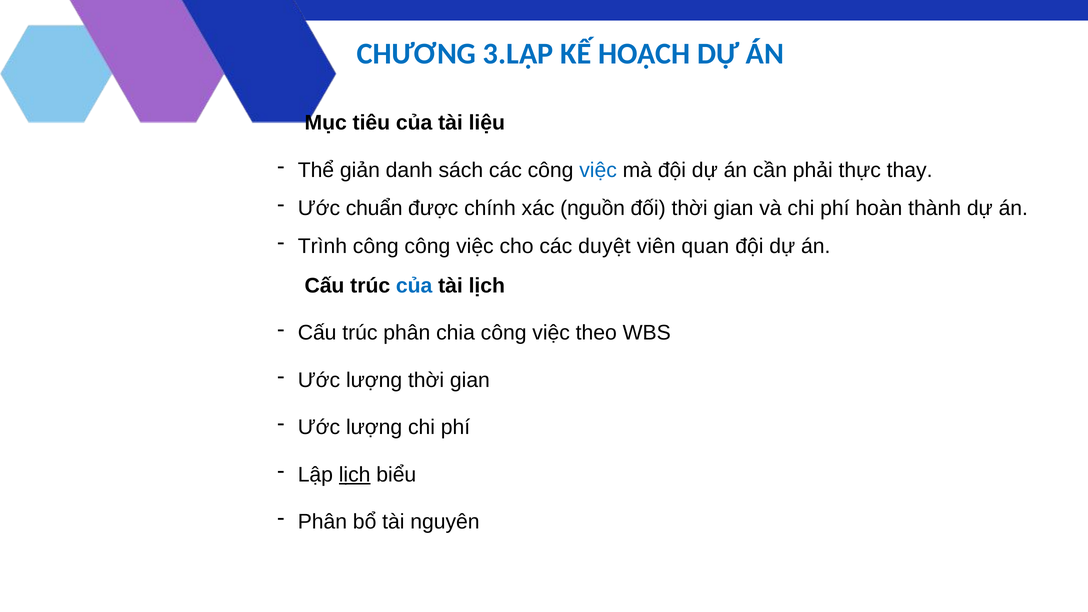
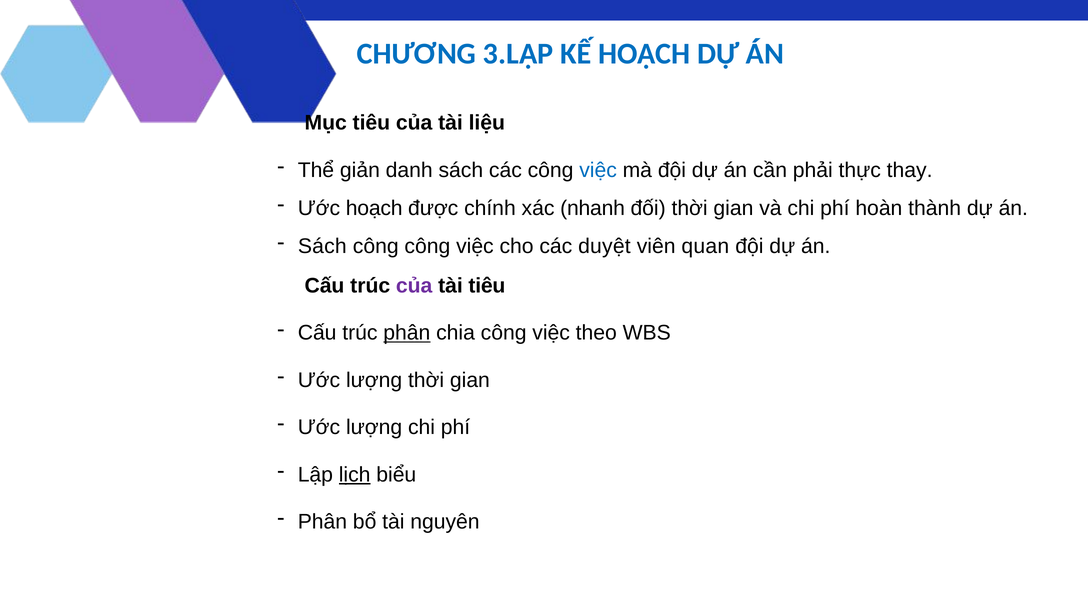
Ước chuẩn: chuẩn -> hoạch (374, 208)
nguồn: nguồn -> nhanh (593, 208)
Trình: Trình -> Sách (322, 246)
của colour: blue -> purple (414, 286)
tài lịch: lịch -> tiêu (487, 286)
phân underline: none -> present (407, 333)
